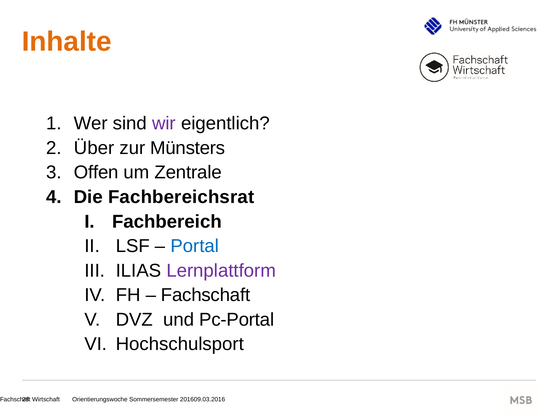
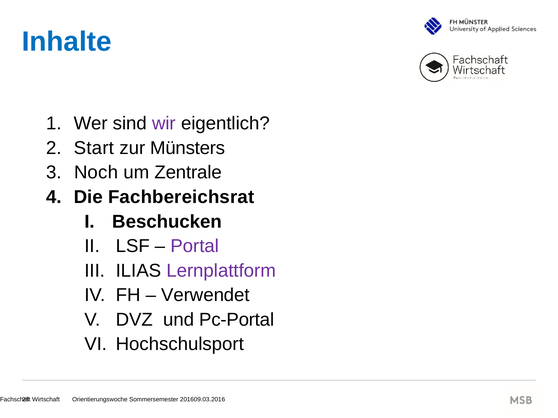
Inhalte colour: orange -> blue (67, 42)
Über: Über -> Start (94, 148)
Offen: Offen -> Noch (96, 173)
Fachbereich: Fachbereich -> Beschucken (167, 222)
Portal colour: blue -> purple (195, 246)
Fachschaft: Fachschaft -> Verwendet (205, 295)
